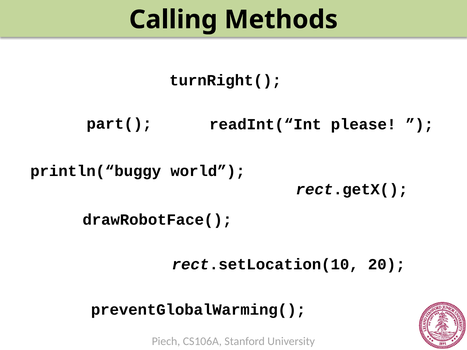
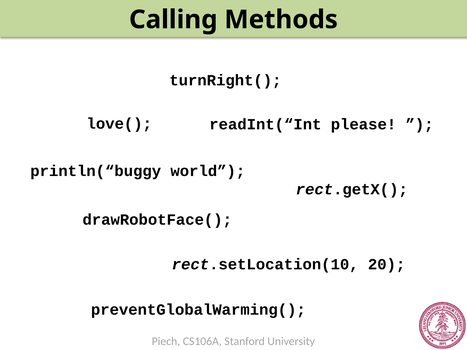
part(: part( -> love( (119, 124)
